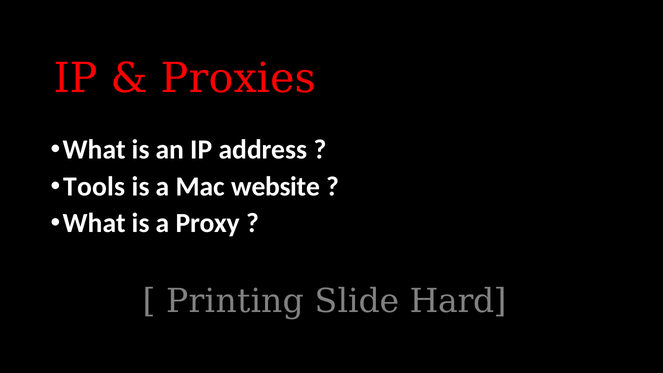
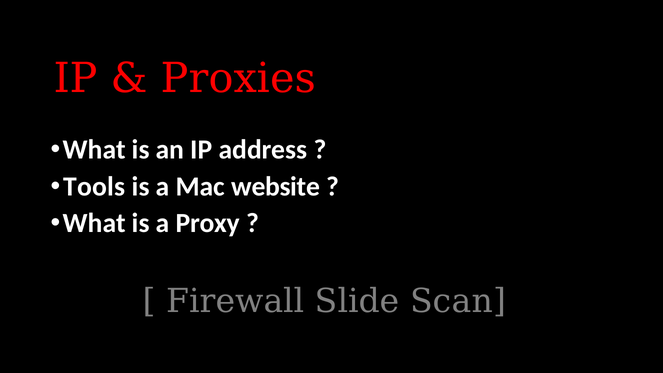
Printing: Printing -> Firewall (235, 301)
Hard: Hard -> Scan (458, 301)
